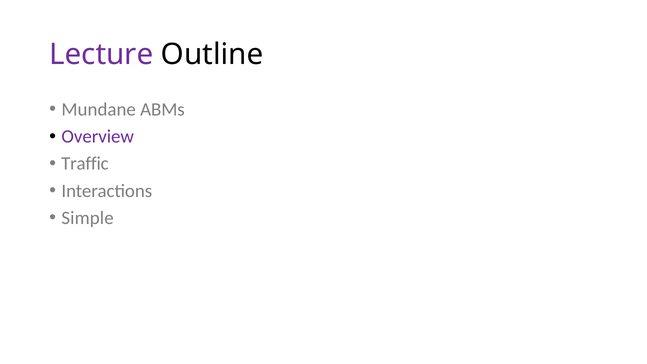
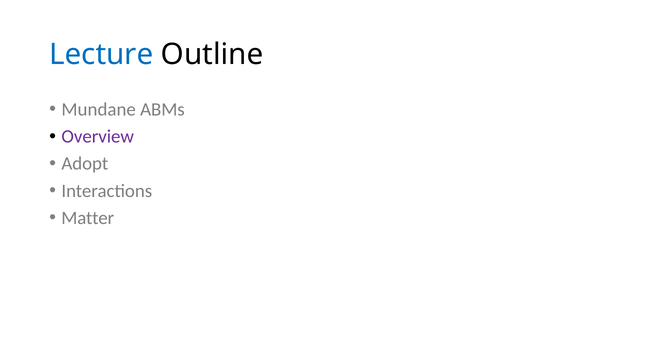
Lecture colour: purple -> blue (101, 54)
Traffic: Traffic -> Adopt (85, 164)
Simple: Simple -> Matter (88, 218)
